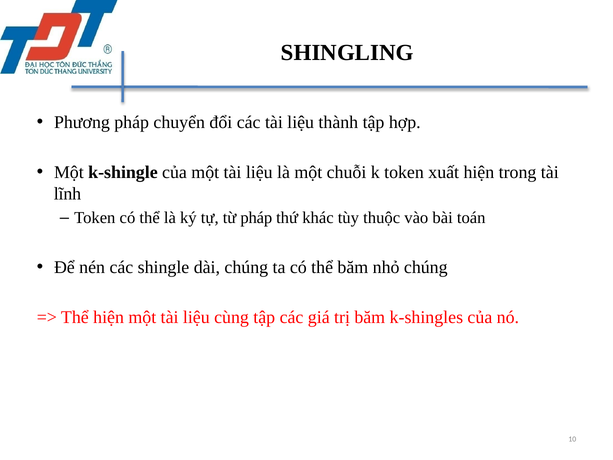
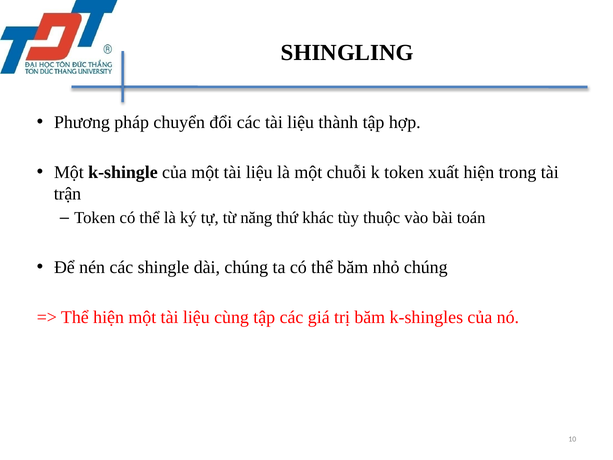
lĩnh: lĩnh -> trận (67, 194)
từ pháp: pháp -> năng (256, 218)
